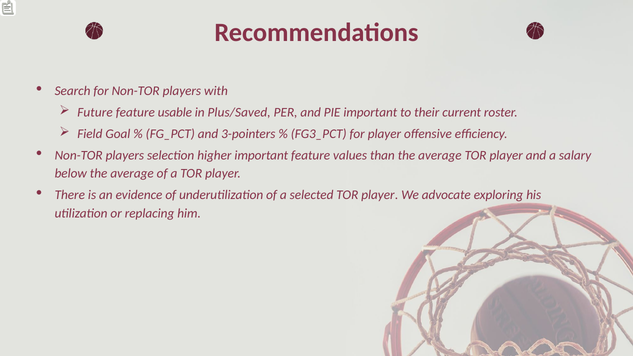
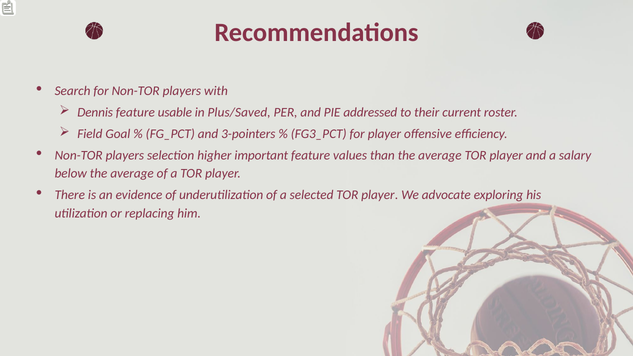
Future: Future -> Dennis (95, 112)
PIE important: important -> addressed (370, 112)
